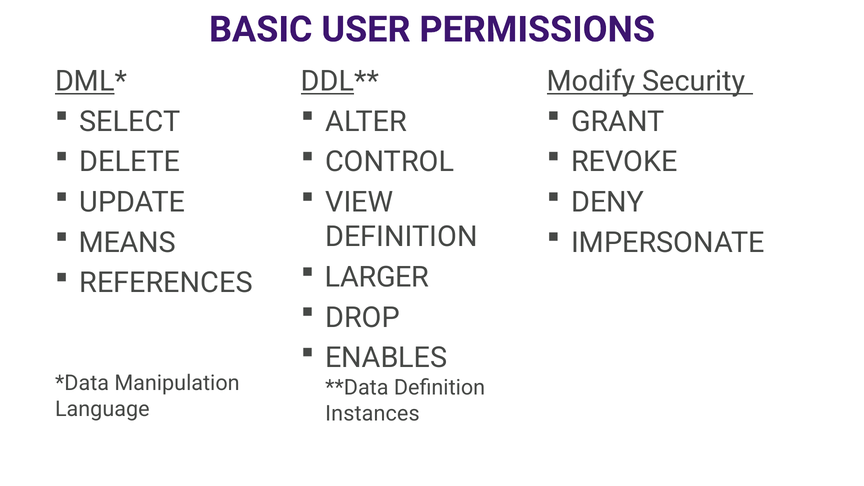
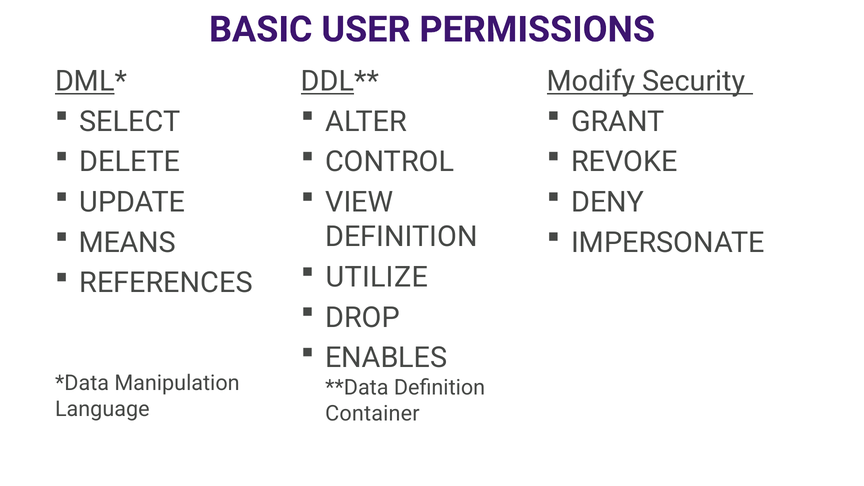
LARGER: LARGER -> UTILIZE (377, 277)
Instances: Instances -> Container (372, 414)
